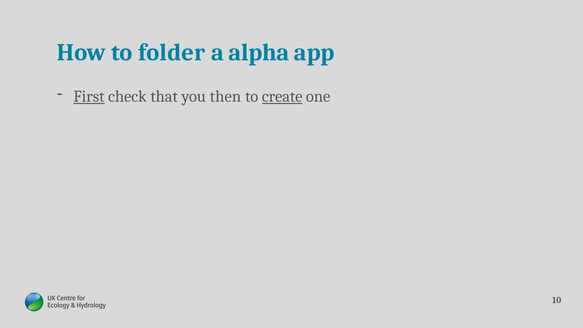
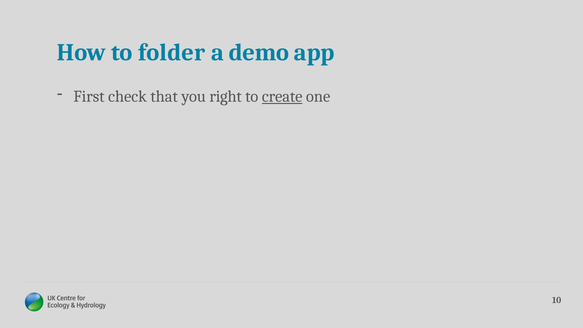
alpha: alpha -> demo (259, 53)
First underline: present -> none (89, 97)
then: then -> right (226, 97)
